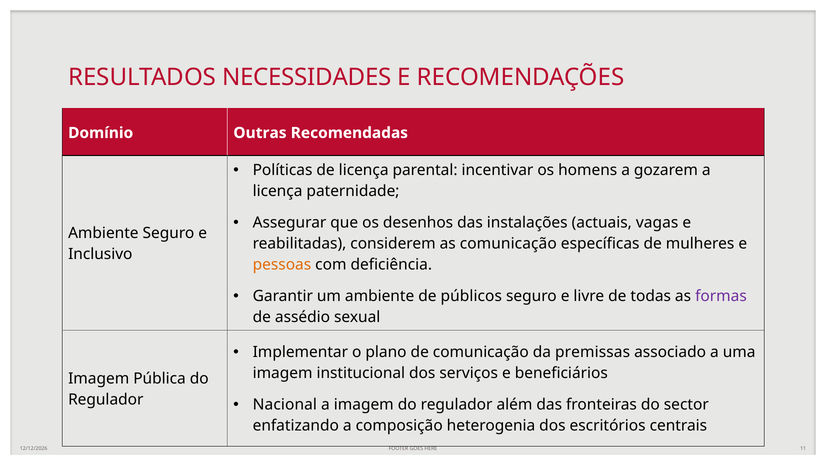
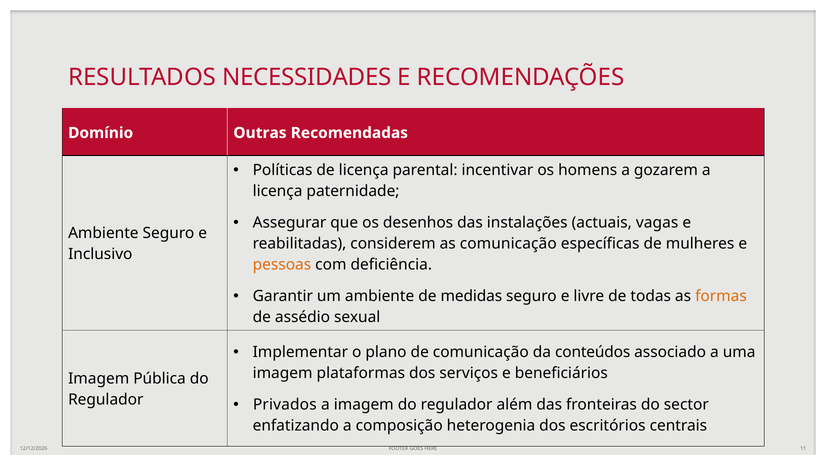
públicos: públicos -> medidas (471, 296)
formas colour: purple -> orange (721, 296)
premissas: premissas -> conteúdos (593, 352)
institucional: institucional -> plataformas (361, 373)
Nacional: Nacional -> Privados (285, 404)
